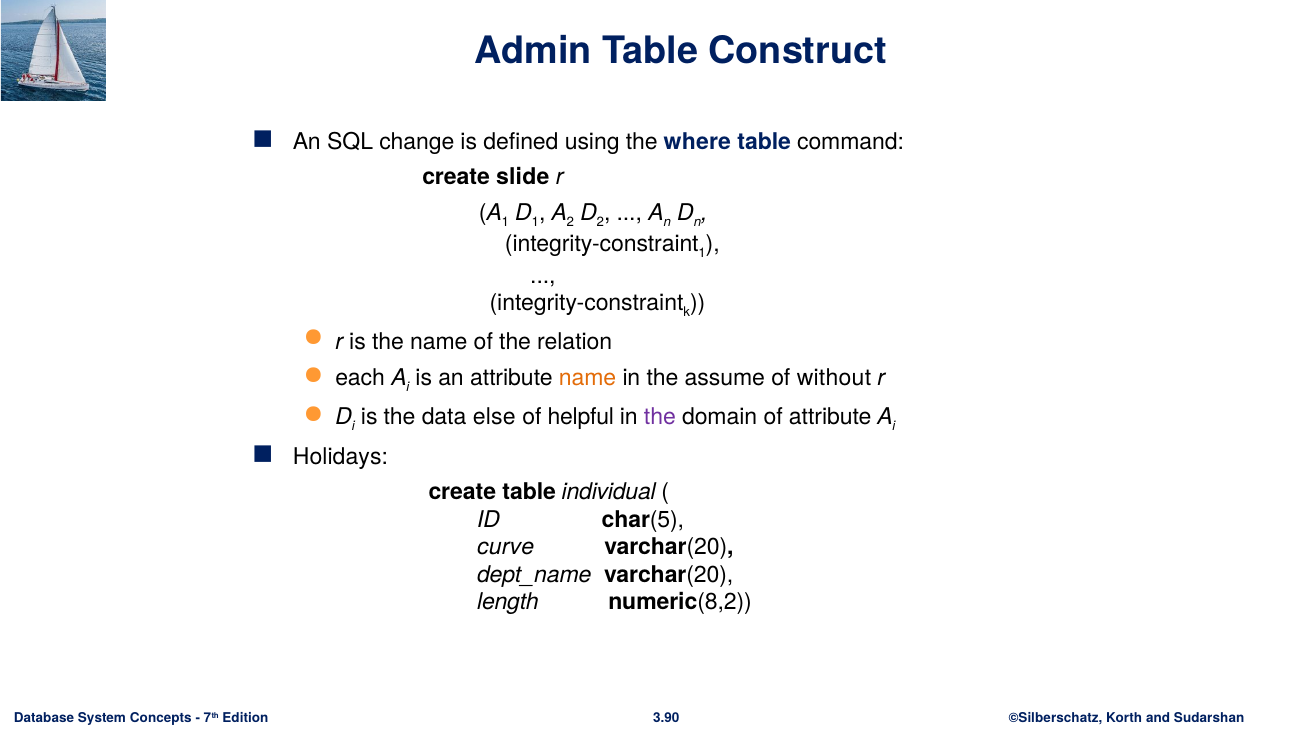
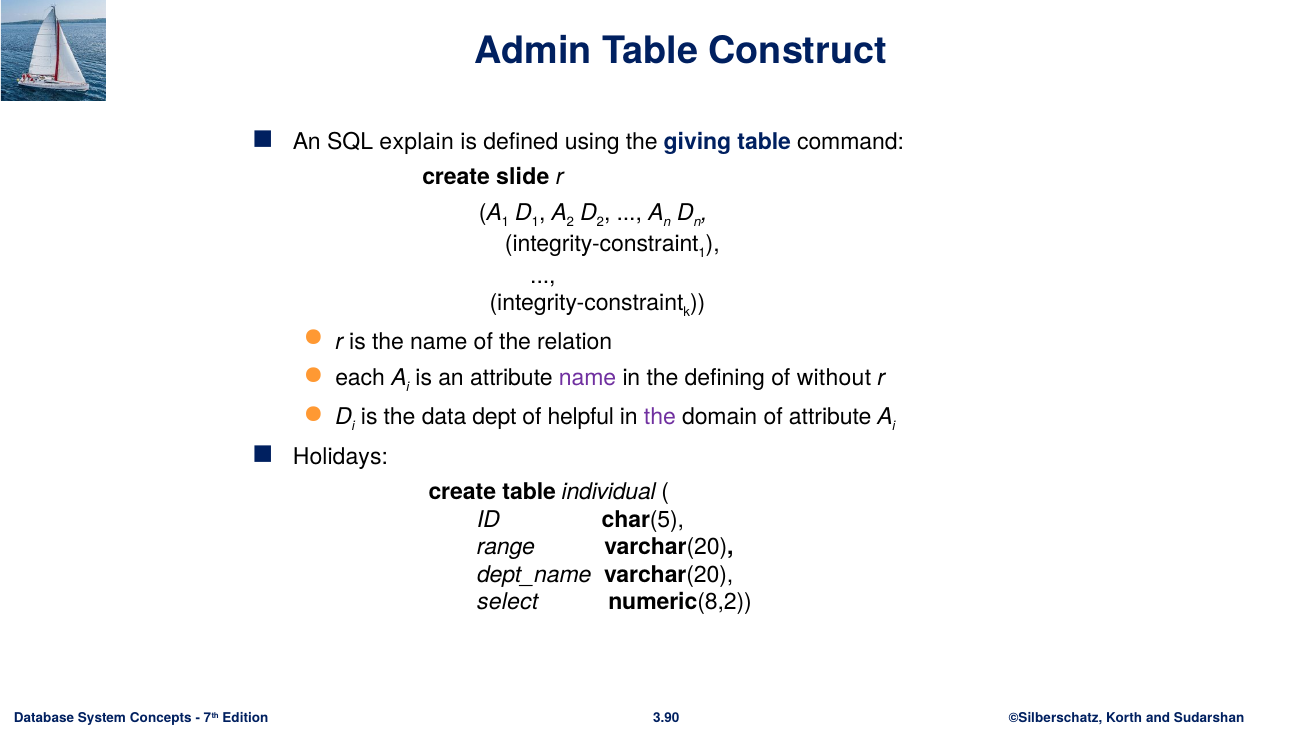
change: change -> explain (417, 142)
where: where -> giving (697, 142)
name colour: orange -> purple (588, 378)
assume: assume -> defining (725, 378)
else: else -> dept (494, 417)
curve: curve -> range (506, 547)
length: length -> select (508, 602)
